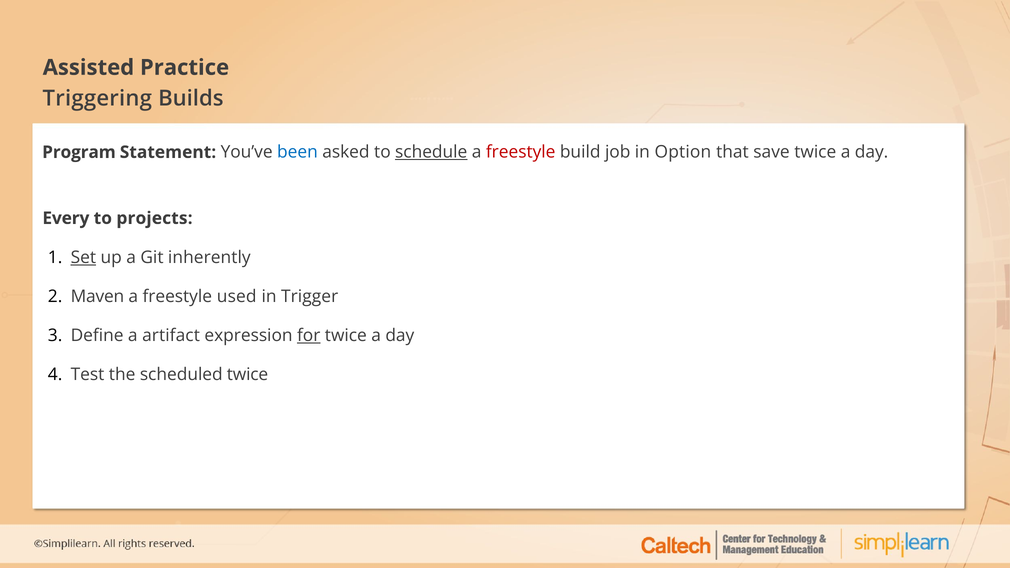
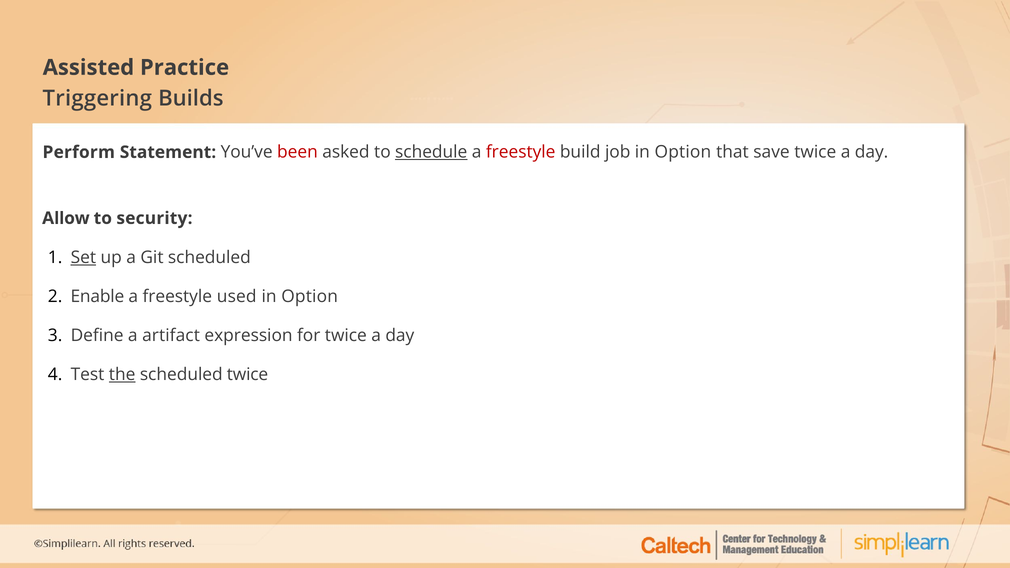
Program: Program -> Perform (79, 152)
been colour: blue -> red (297, 152)
Every: Every -> Allow (66, 218)
projects: projects -> security (154, 218)
Git inherently: inherently -> scheduled (209, 257)
Maven: Maven -> Enable (97, 296)
Trigger: Trigger -> Option (310, 296)
for underline: present -> none (309, 336)
the underline: none -> present (122, 375)
